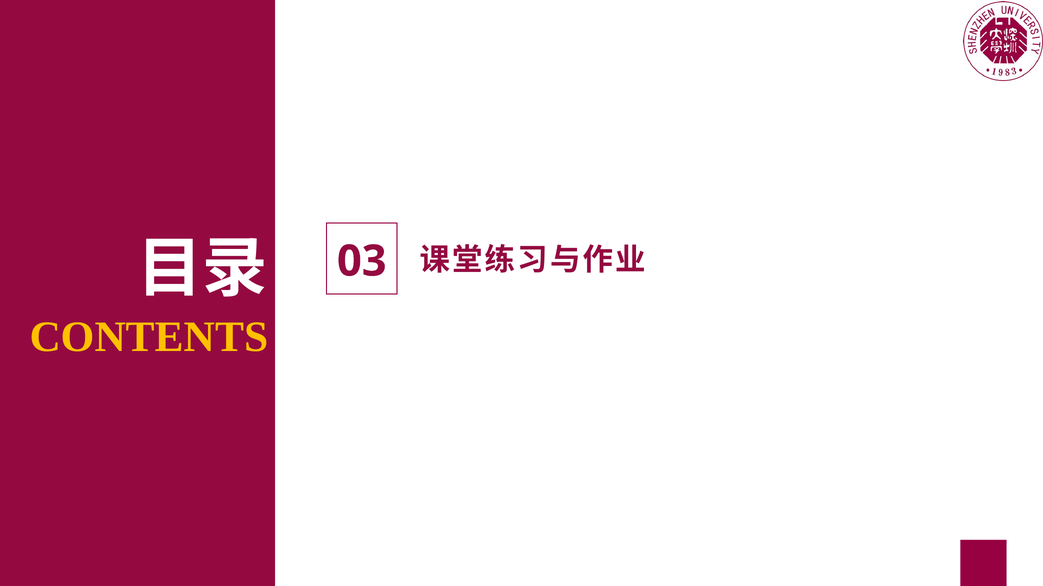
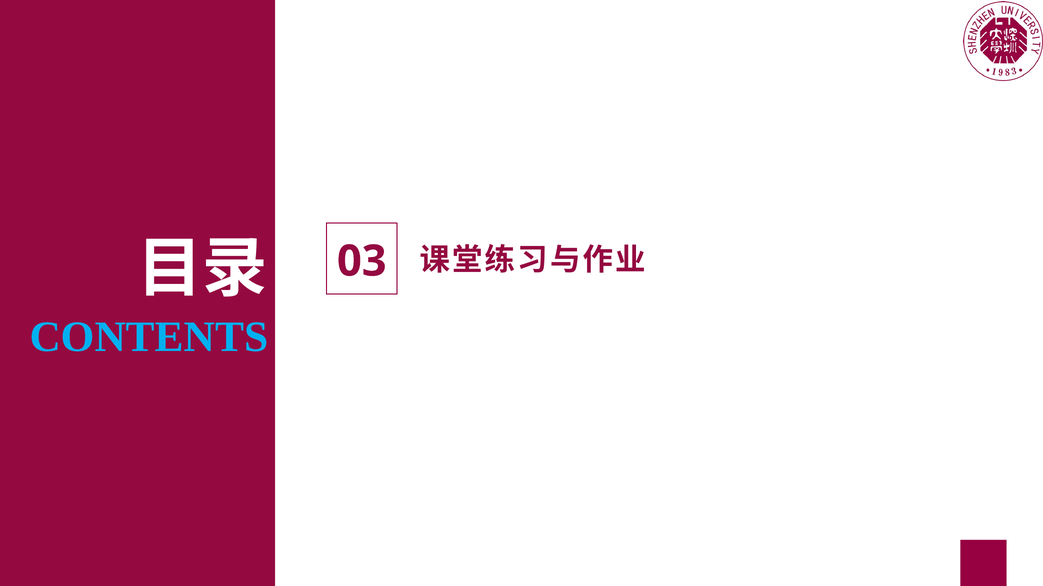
CONTENTS colour: yellow -> light blue (149, 337)
